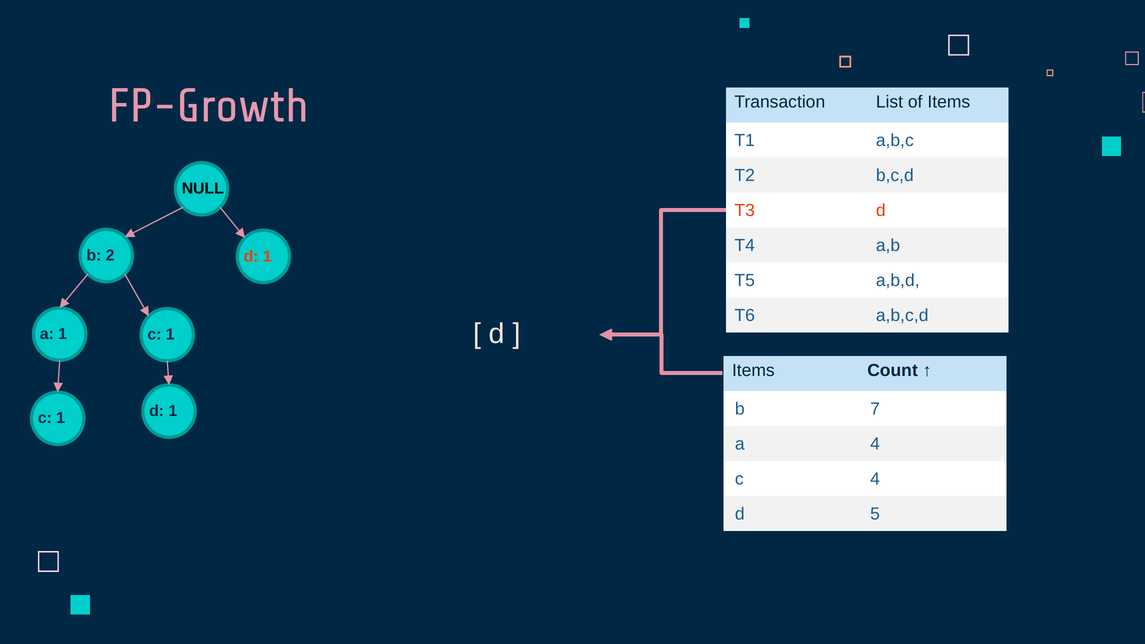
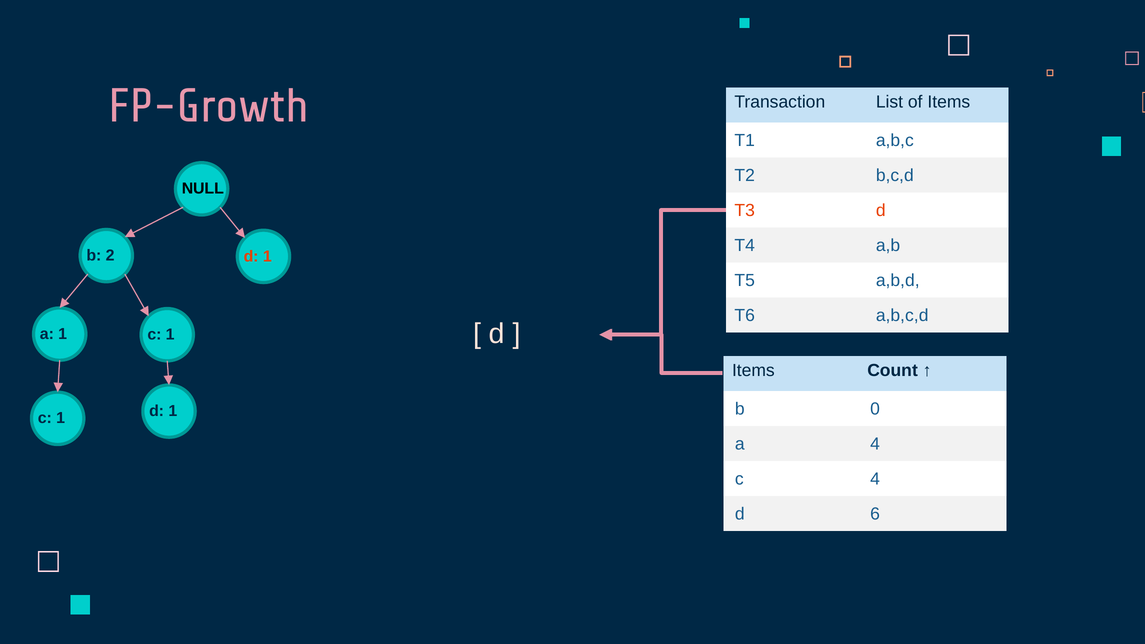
7: 7 -> 0 (875, 409)
5: 5 -> 6 (875, 514)
